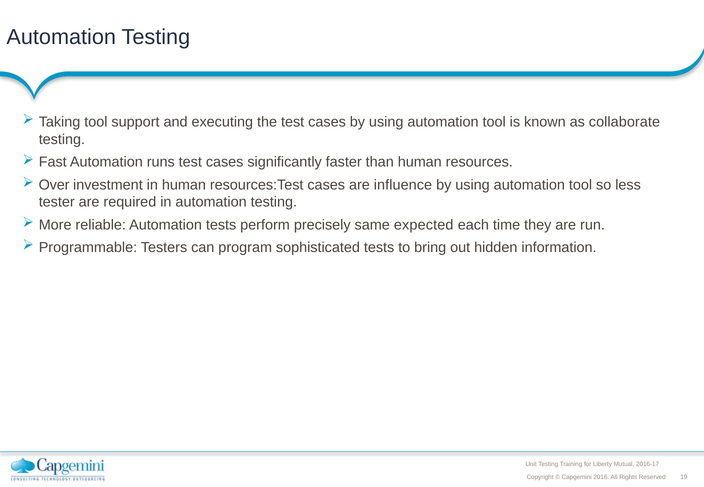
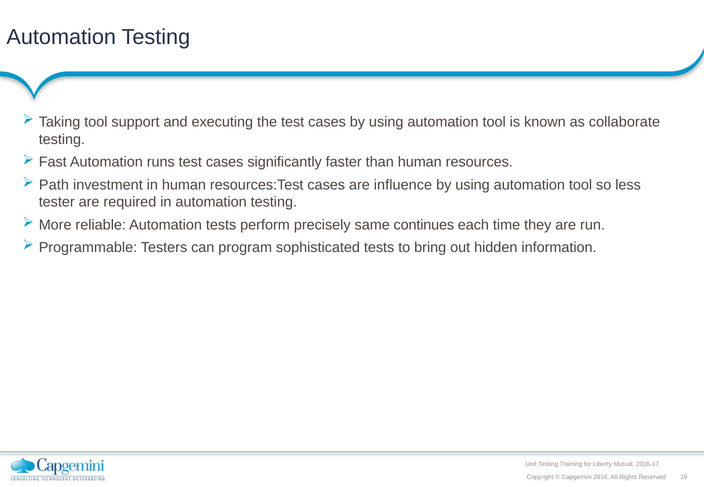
Over: Over -> Path (54, 185)
expected: expected -> continues (424, 225)
